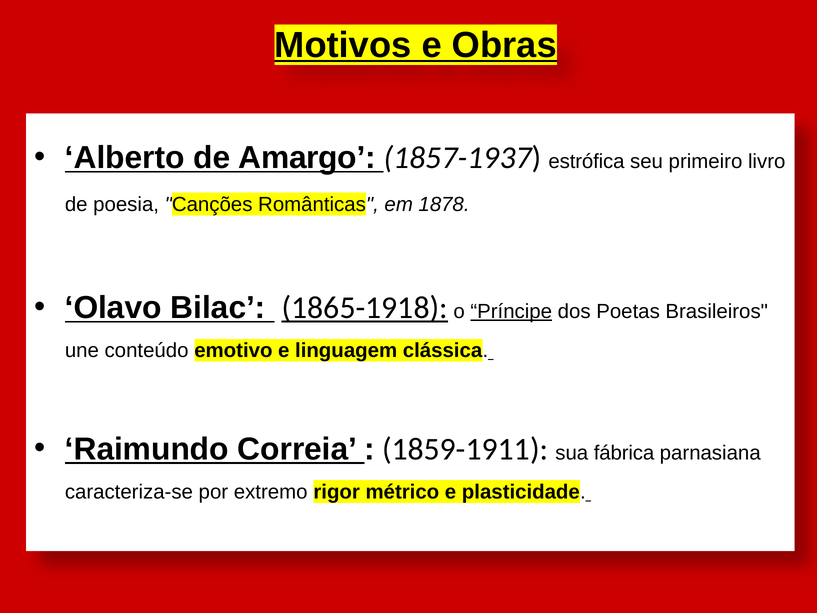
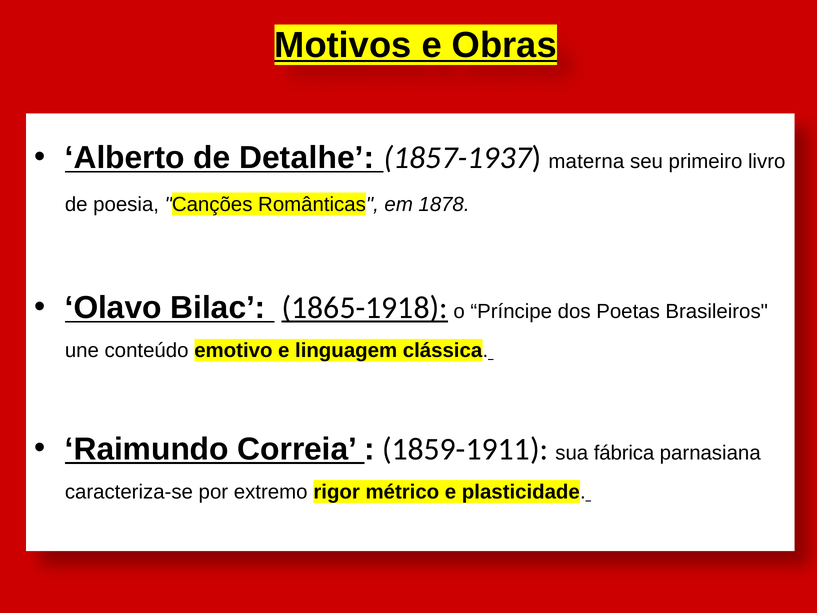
Amargo: Amargo -> Detalhe (307, 158)
estrófica: estrófica -> materna (586, 162)
Príncipe underline: present -> none (511, 311)
